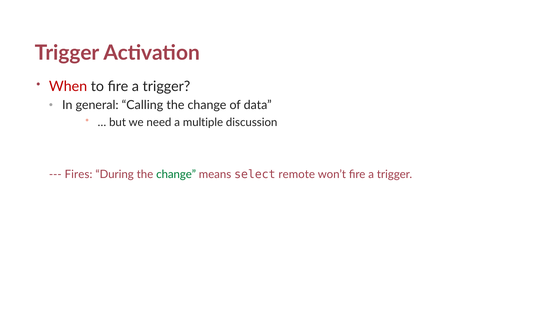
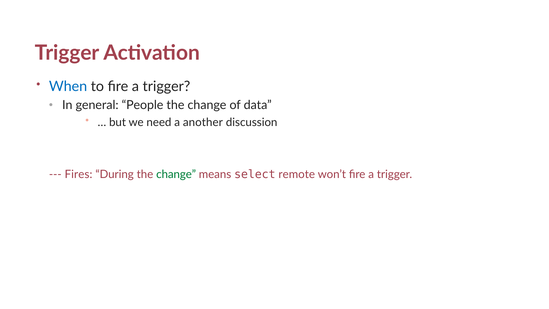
When colour: red -> blue (68, 86)
Calling: Calling -> People (143, 105)
multiple: multiple -> another (203, 122)
